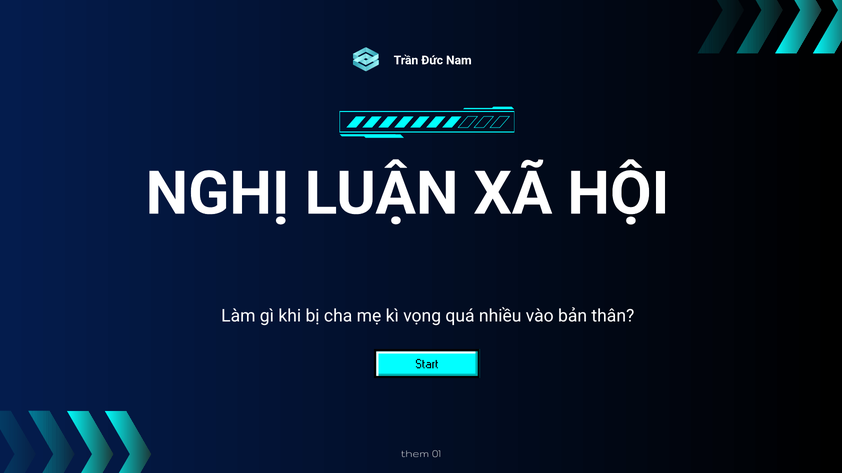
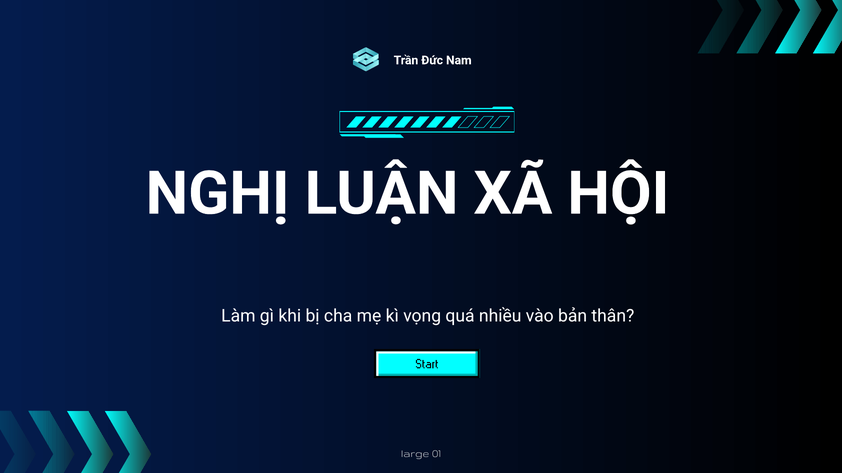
them: them -> large (415, 454)
